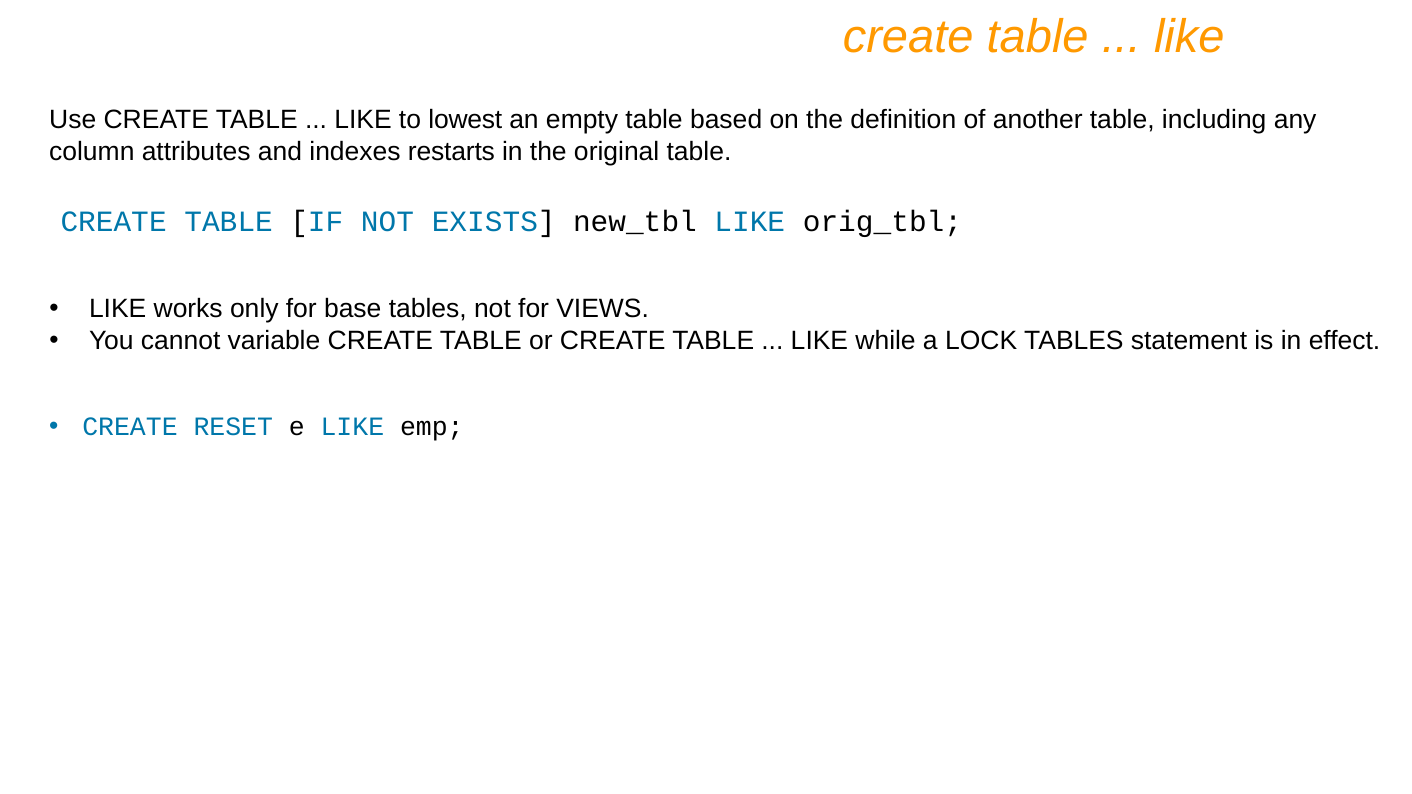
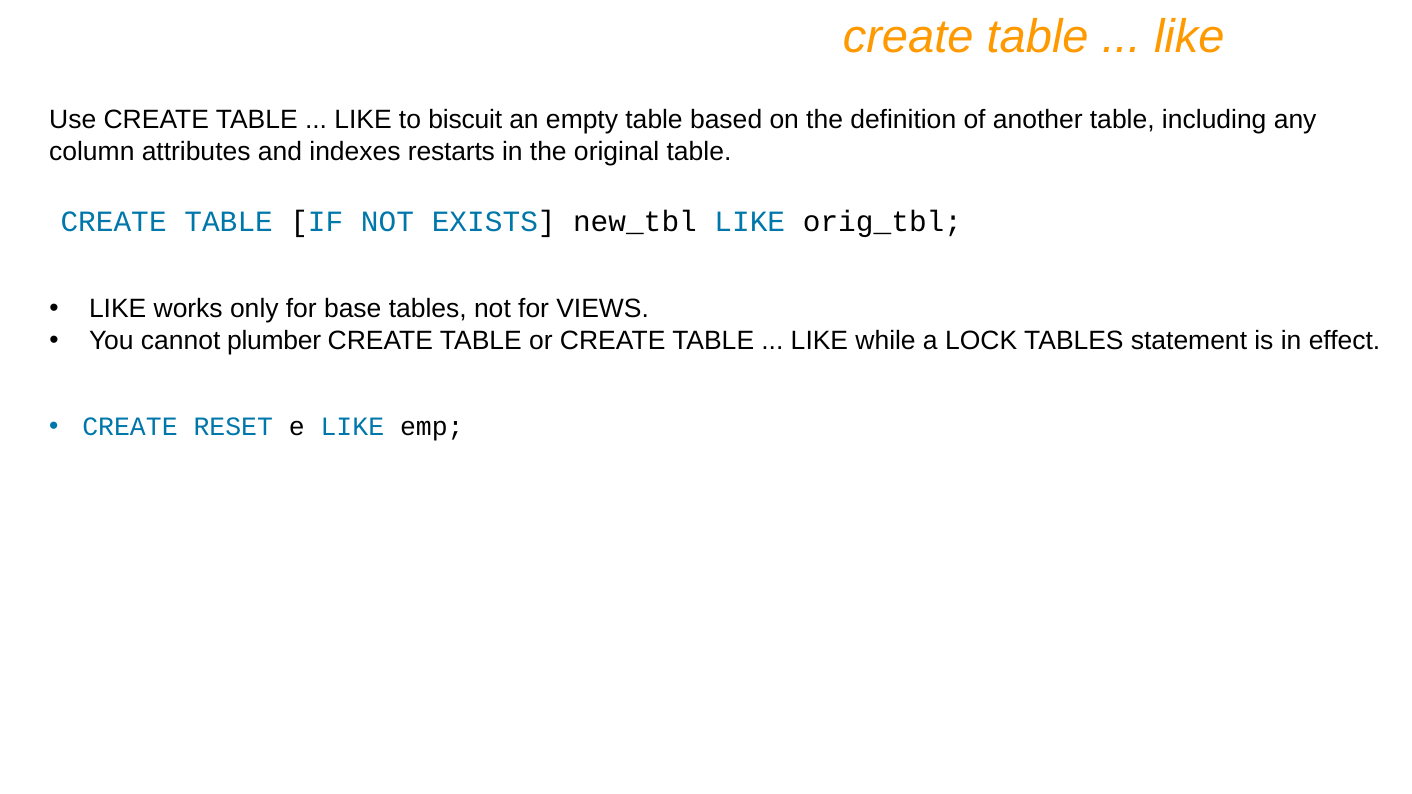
lowest: lowest -> biscuit (465, 120)
variable: variable -> plumber (274, 341)
